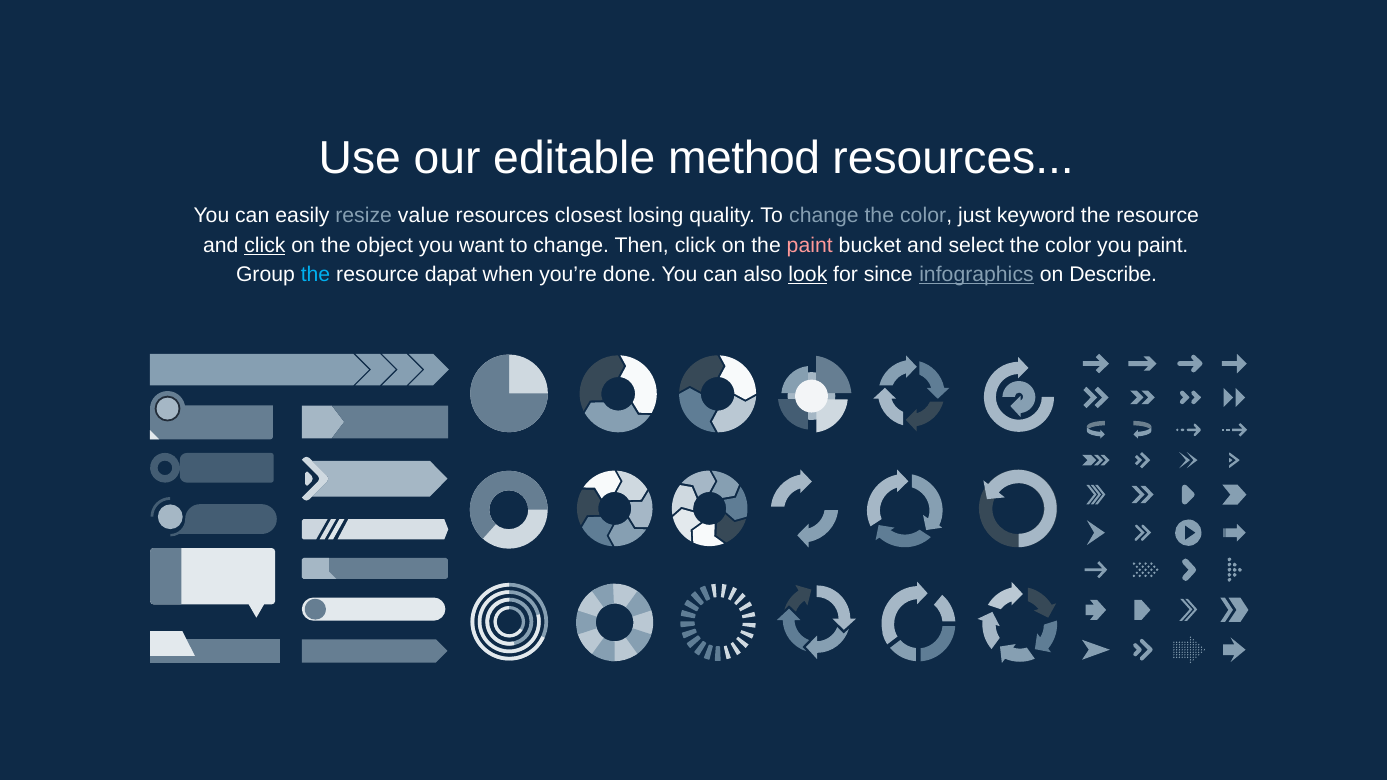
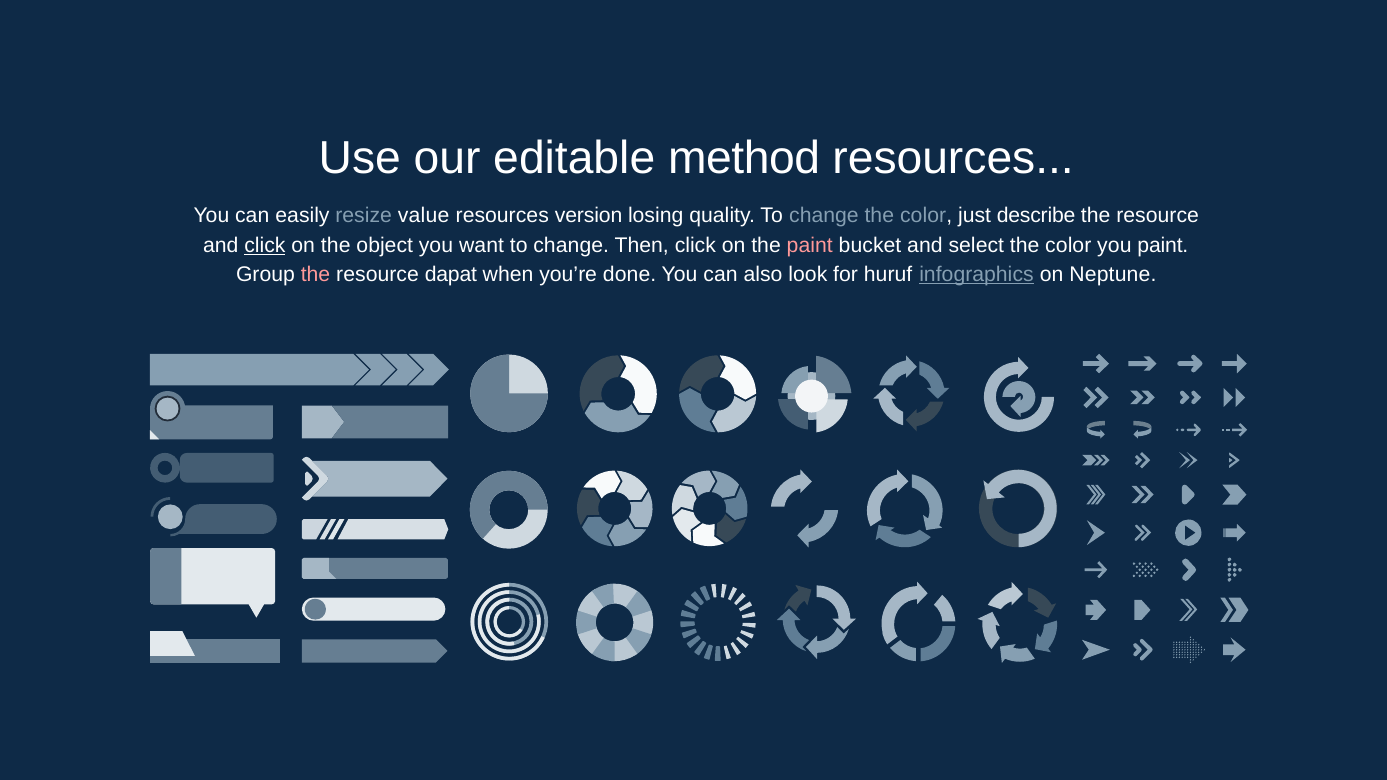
closest: closest -> version (589, 216)
keyword: keyword -> describe (1036, 216)
the colour: light blue -> pink (316, 274)
look underline: present -> none (808, 274)
since: since -> huruf (888, 274)
Describe: Describe -> Neptune (1113, 274)
